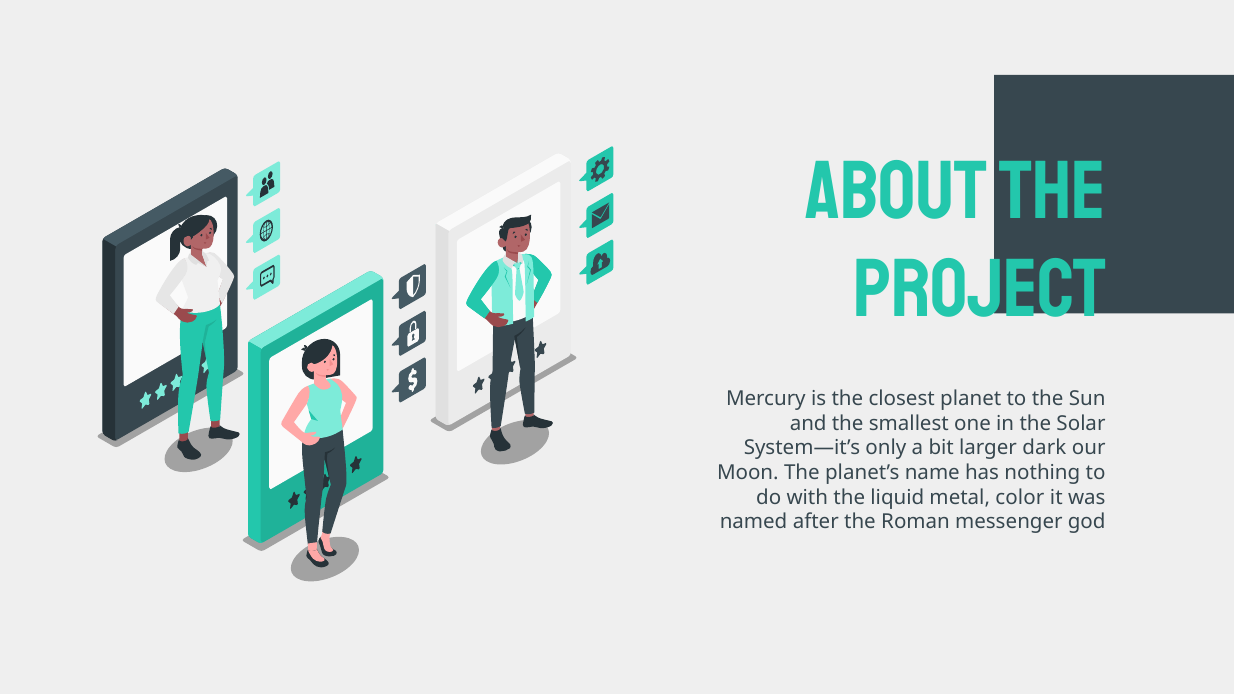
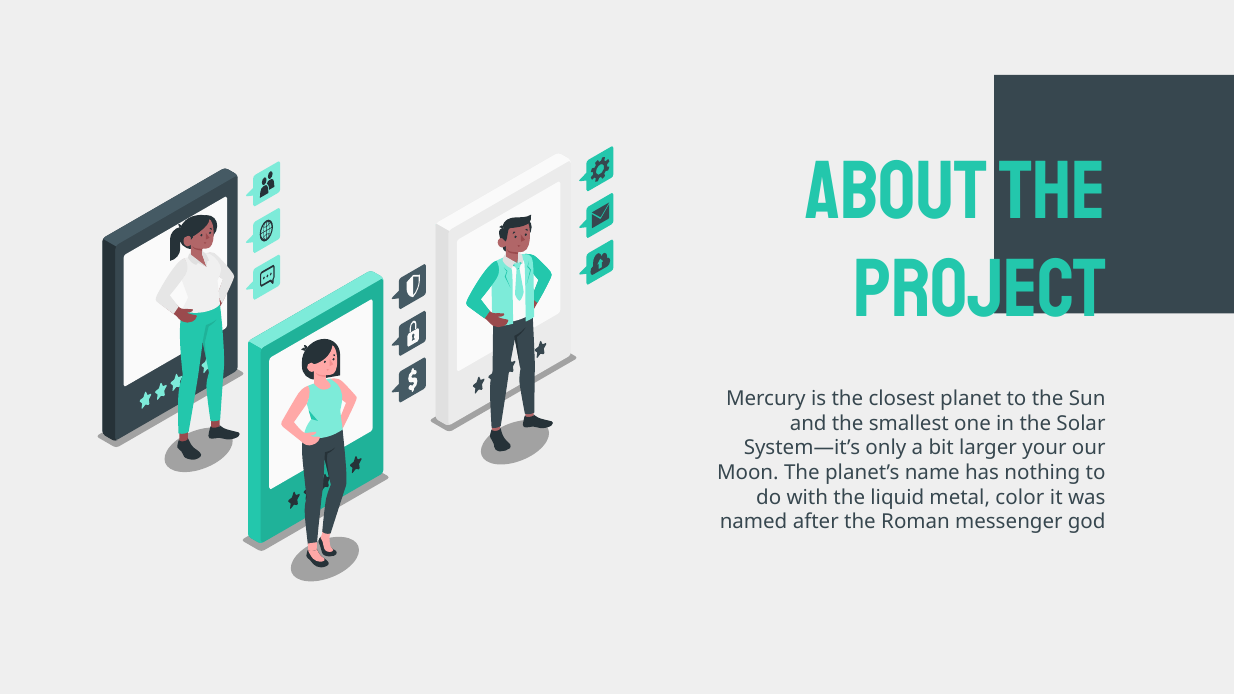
dark: dark -> your (1044, 448)
